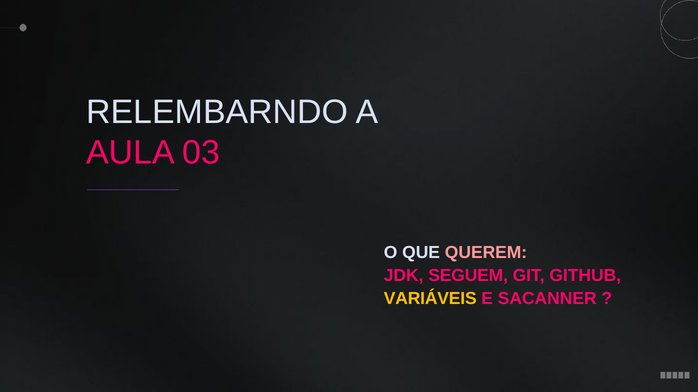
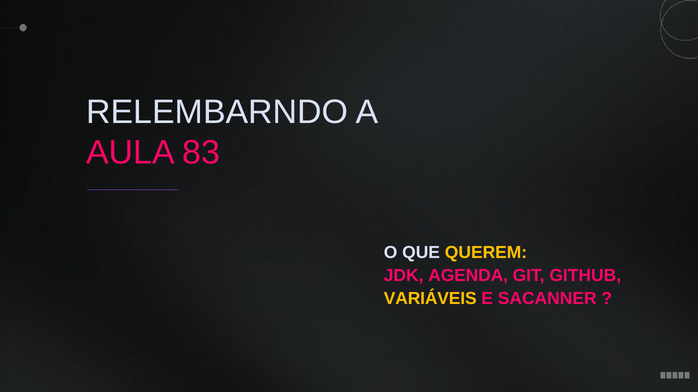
03: 03 -> 83 (201, 153)
QUEREM colour: pink -> yellow (486, 253)
SEGUEM: SEGUEM -> AGENDA (468, 276)
